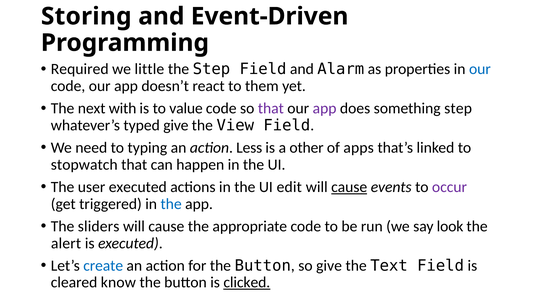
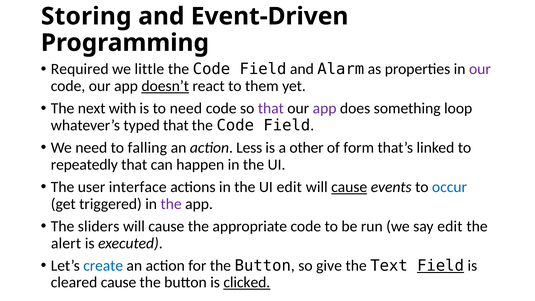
Step: Step -> Code (211, 69)
our colour: blue -> purple (480, 69)
doesn’t underline: none -> present (165, 86)
to value: value -> need (186, 108)
something step: step -> loop (458, 108)
typed give: give -> that (176, 125)
View: View -> Code (235, 125)
typing: typing -> falling (147, 148)
apps: apps -> form (359, 148)
stopwatch: stopwatch -> repeatedly (84, 165)
user executed: executed -> interface (138, 187)
occur colour: purple -> blue (449, 187)
the colour: blue -> purple (171, 204)
say look: look -> edit (450, 226)
Field underline: none -> present (441, 266)
cleared know: know -> cause (119, 282)
